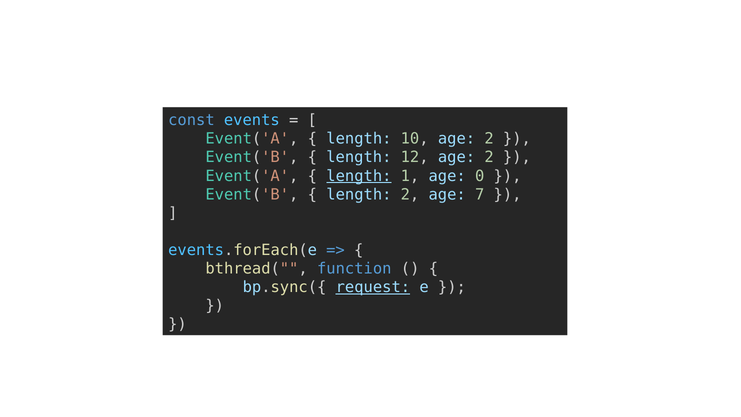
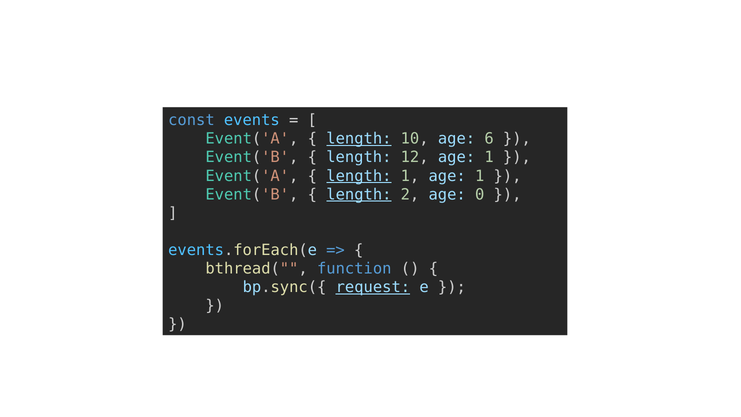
length underline: none -> present (359, 139)
10 age 2: 2 -> 6 (489, 139)
12 age 2: 2 -> 1 (489, 157)
1 age 0: 0 -> 1 (480, 176)
length underline: none -> present (359, 194)
7: 7 -> 0 (480, 194)
